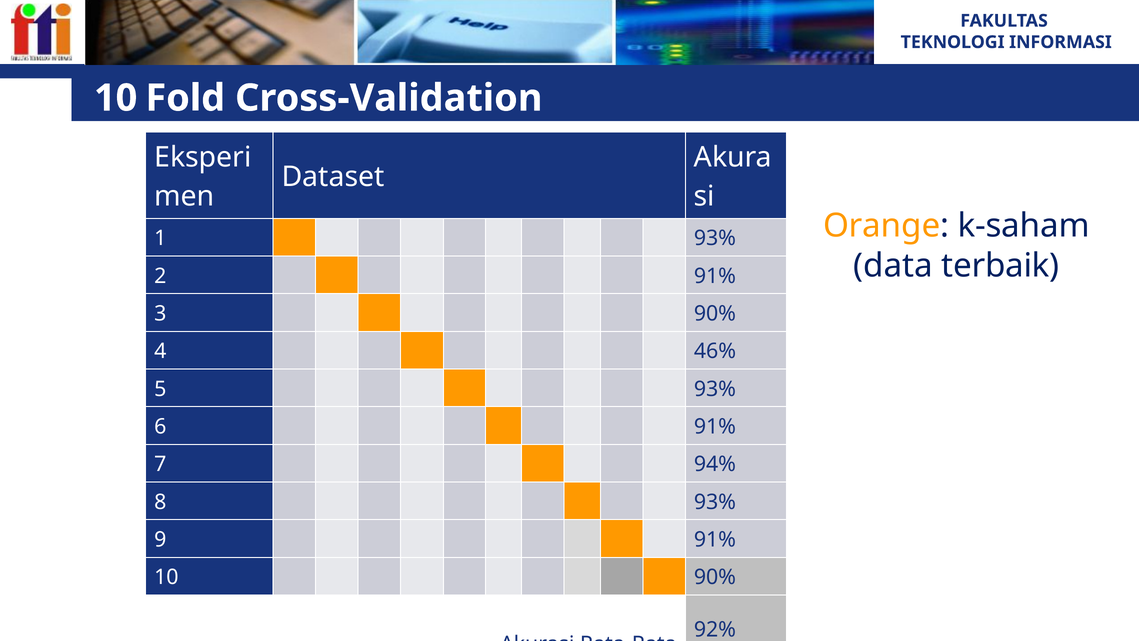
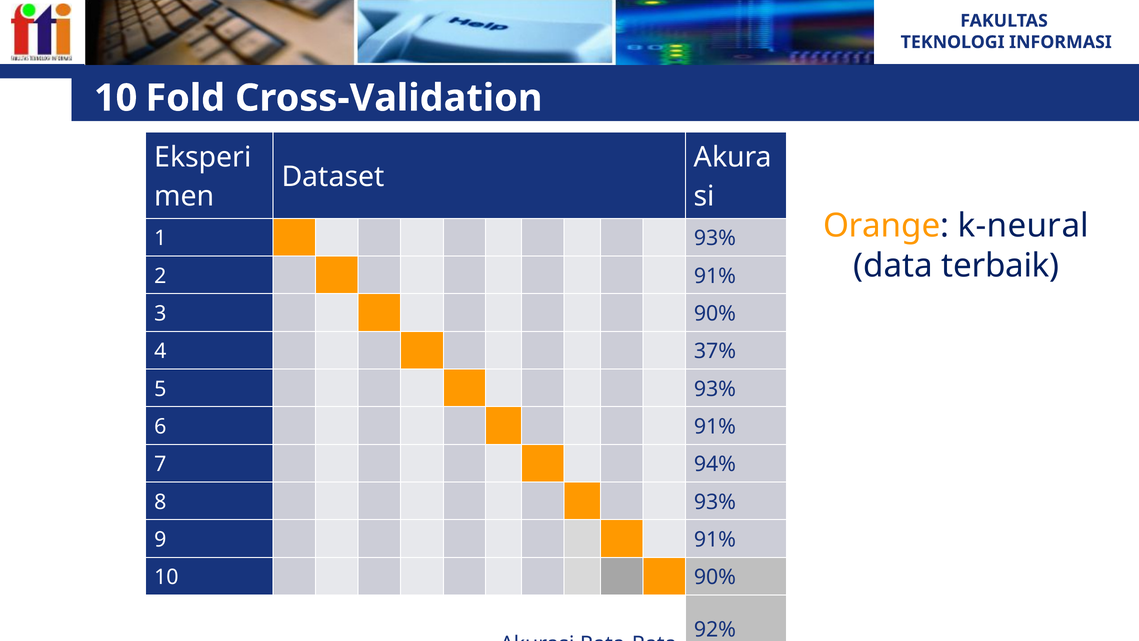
k-saham: k-saham -> k-neural (1023, 226)
46%: 46% -> 37% (715, 351)
